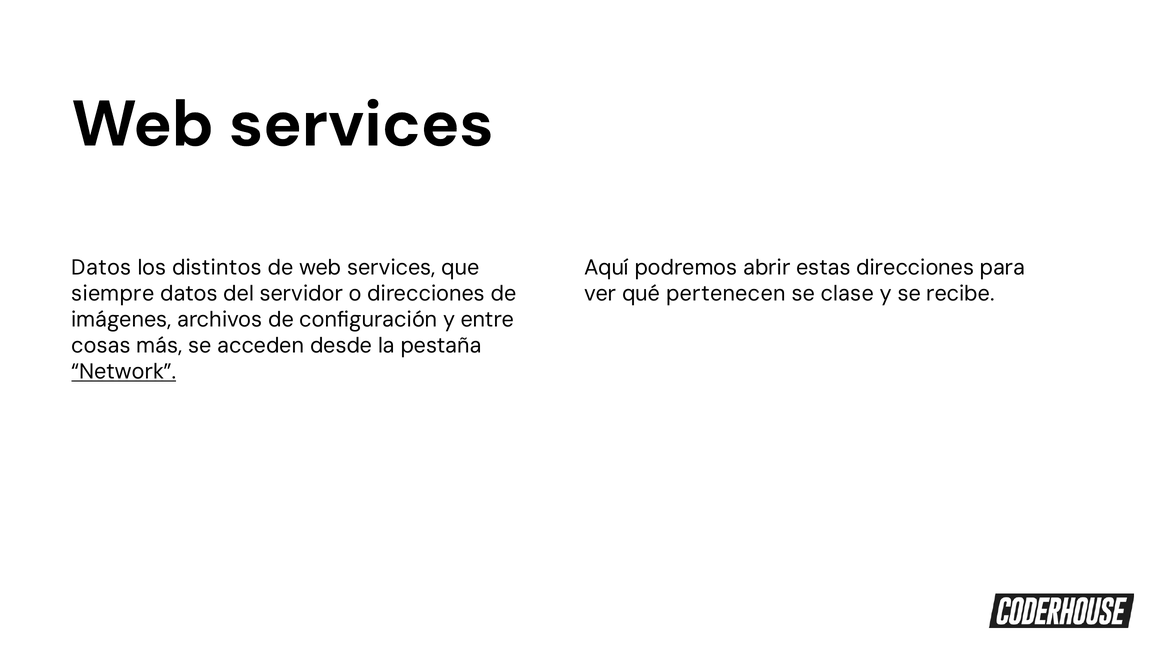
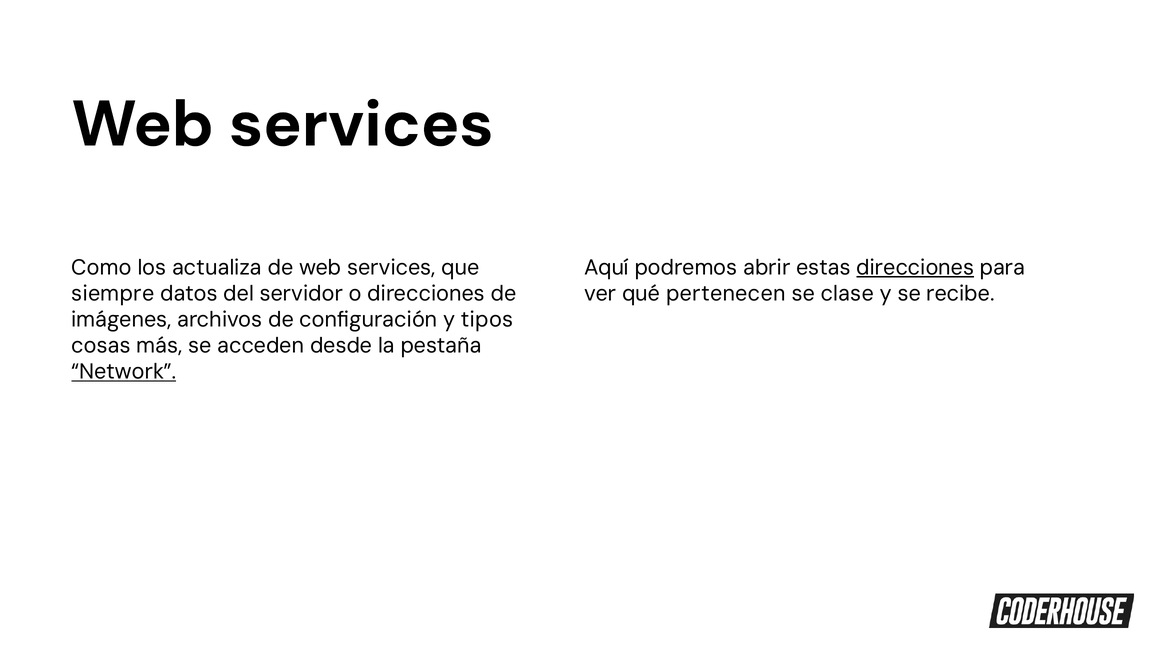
Datos: Datos -> Como (102, 268)
distintos: distintos -> actualiza (217, 268)
direcciones underline: none -> present (915, 267)
entre: entre -> tipos (487, 320)
